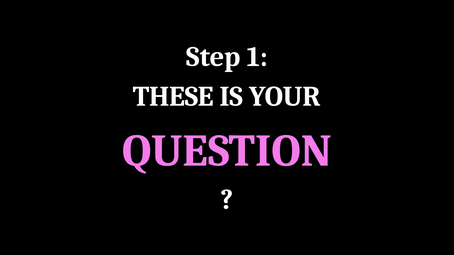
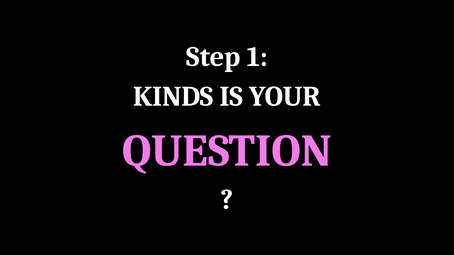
THESE: THESE -> KINDS (173, 96)
